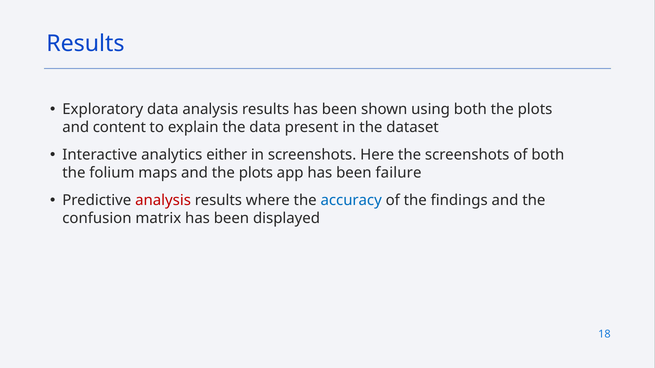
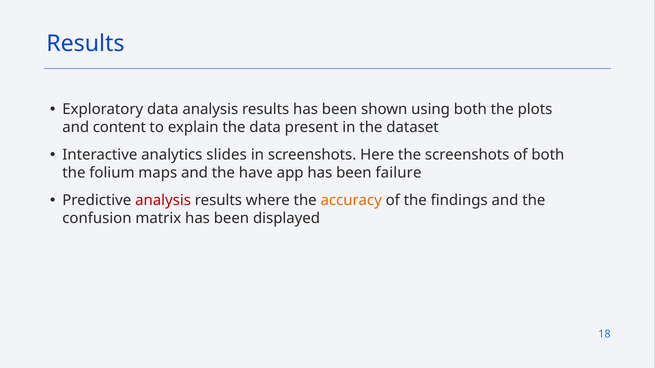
either: either -> slides (227, 155)
and the plots: plots -> have (256, 173)
accuracy colour: blue -> orange (351, 201)
